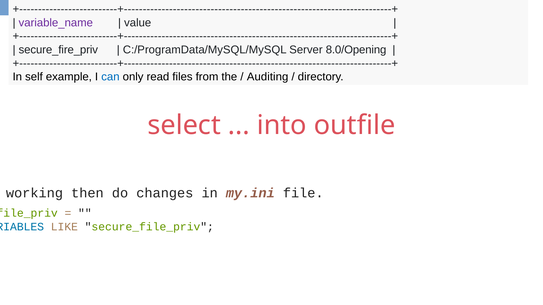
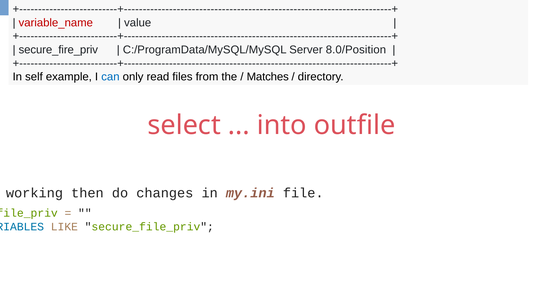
variable_name colour: purple -> red (56, 23)
8.0/Opening: 8.0/Opening -> 8.0/Position (356, 50)
Auditing: Auditing -> Matches (268, 77)
